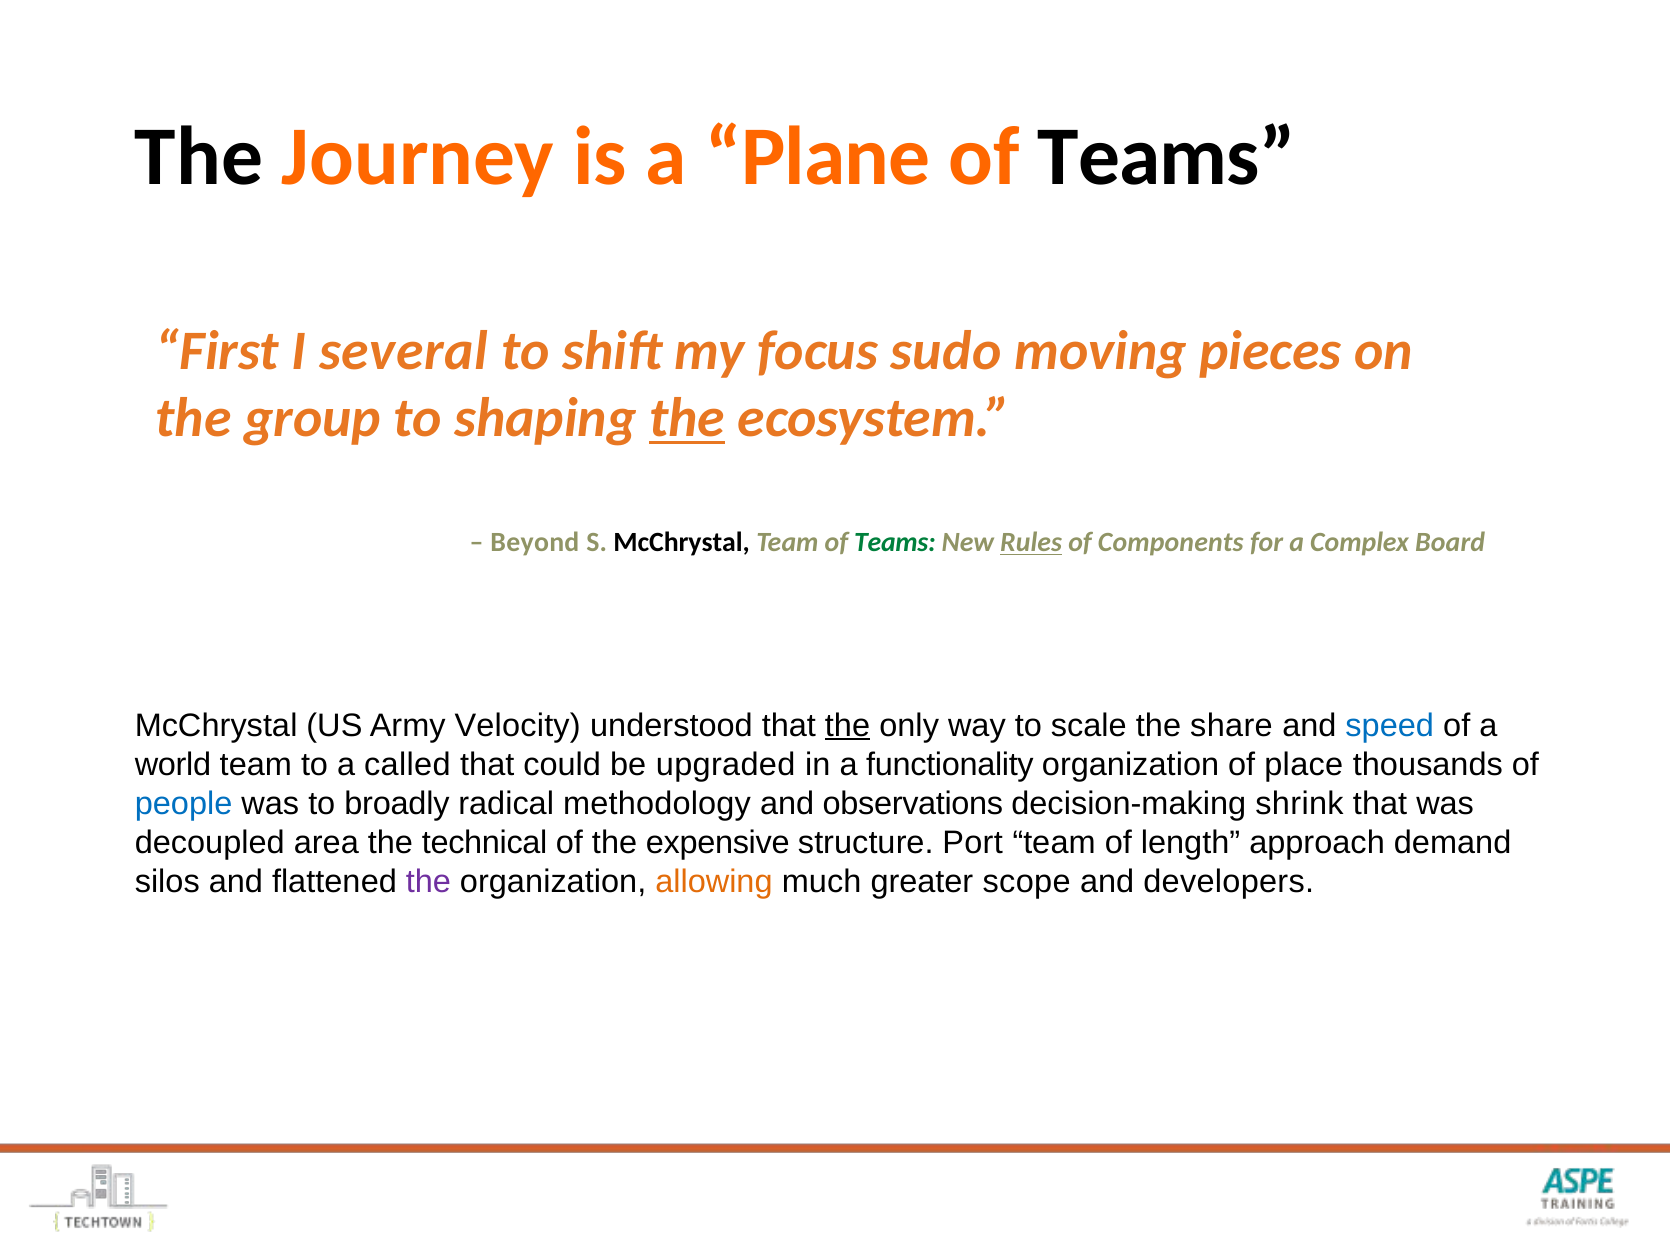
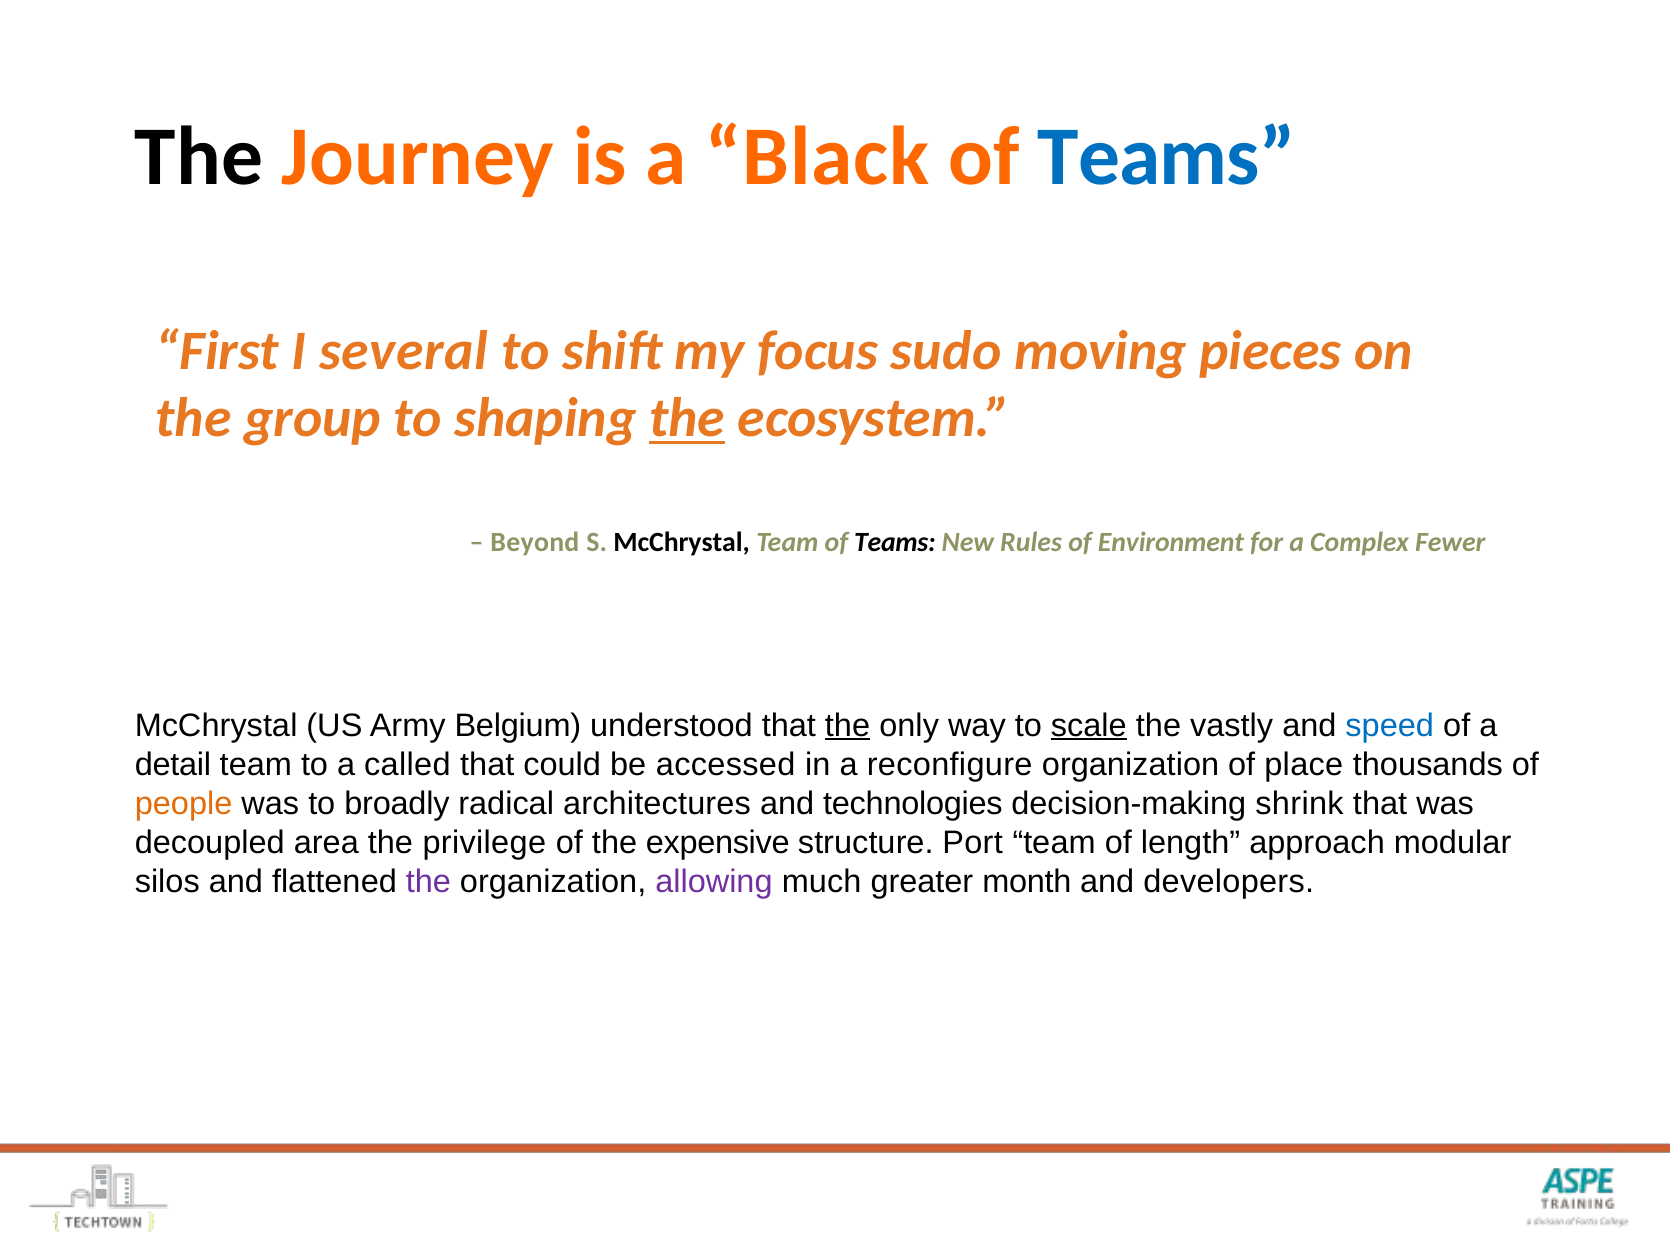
Plane: Plane -> Black (817, 157)
Teams colour: black -> blue (1167, 157)
Teams colour: green -> black (895, 543)
Rules underline: present -> none (1031, 543)
Components: Components -> Environment (1171, 543)
Board: Board -> Fewer (1450, 543)
Velocity: Velocity -> Belgium (518, 726)
scale underline: none -> present (1089, 726)
share: share -> vastly (1232, 726)
world: world -> detail (173, 765)
upgraded: upgraded -> accessed (726, 765)
functionality: functionality -> reconfigure (950, 765)
people colour: blue -> orange (184, 804)
methodology: methodology -> architectures (657, 804)
observations: observations -> technologies (913, 804)
technical: technical -> privilege (484, 843)
demand: demand -> modular (1453, 843)
allowing colour: orange -> purple (714, 882)
scope: scope -> month (1027, 882)
